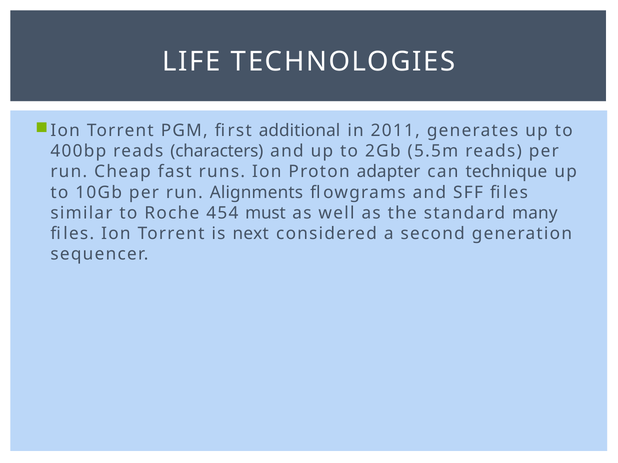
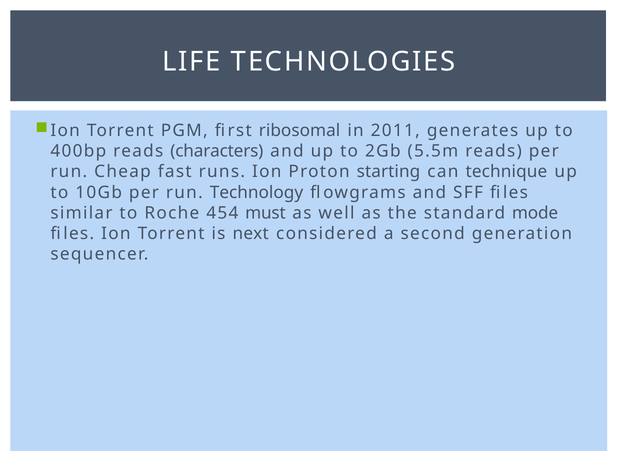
additional: additional -> ribosomal (300, 131)
adapter: adapter -> starting (388, 172)
Alignments: Alignments -> Technology (256, 193)
many: many -> mode (535, 213)
